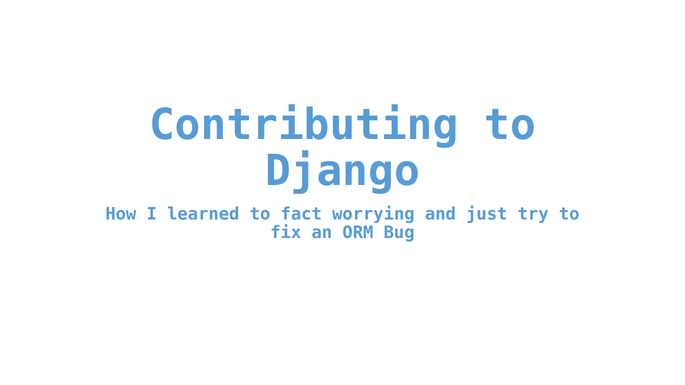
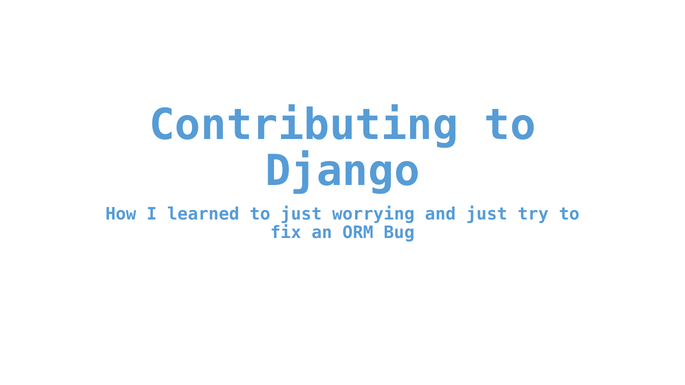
to fact: fact -> just (301, 214)
